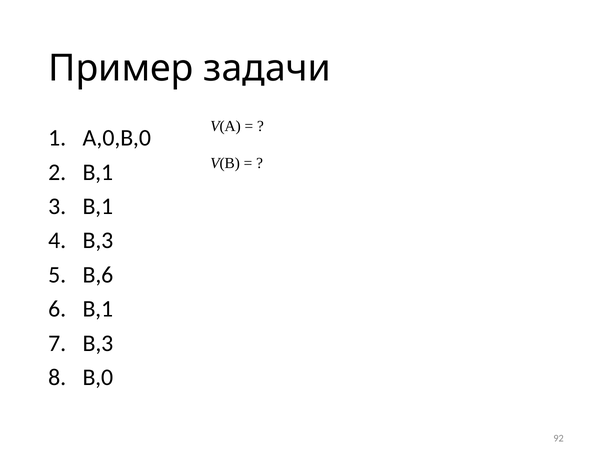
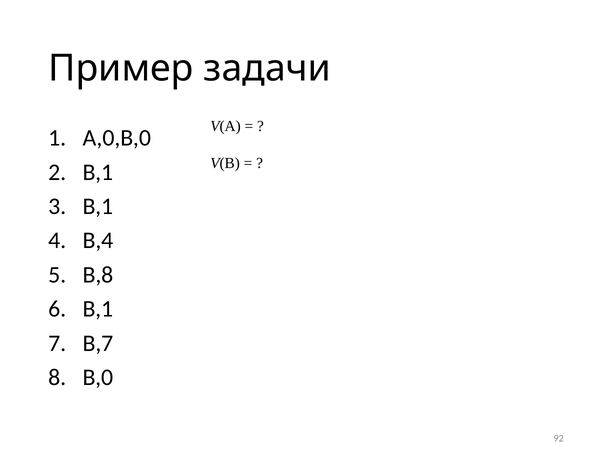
B,3: B,3 -> B,4 (98, 241)
B,6: B,6 -> B,8 (98, 275)
B,3: B,3 -> B,7 (98, 343)
